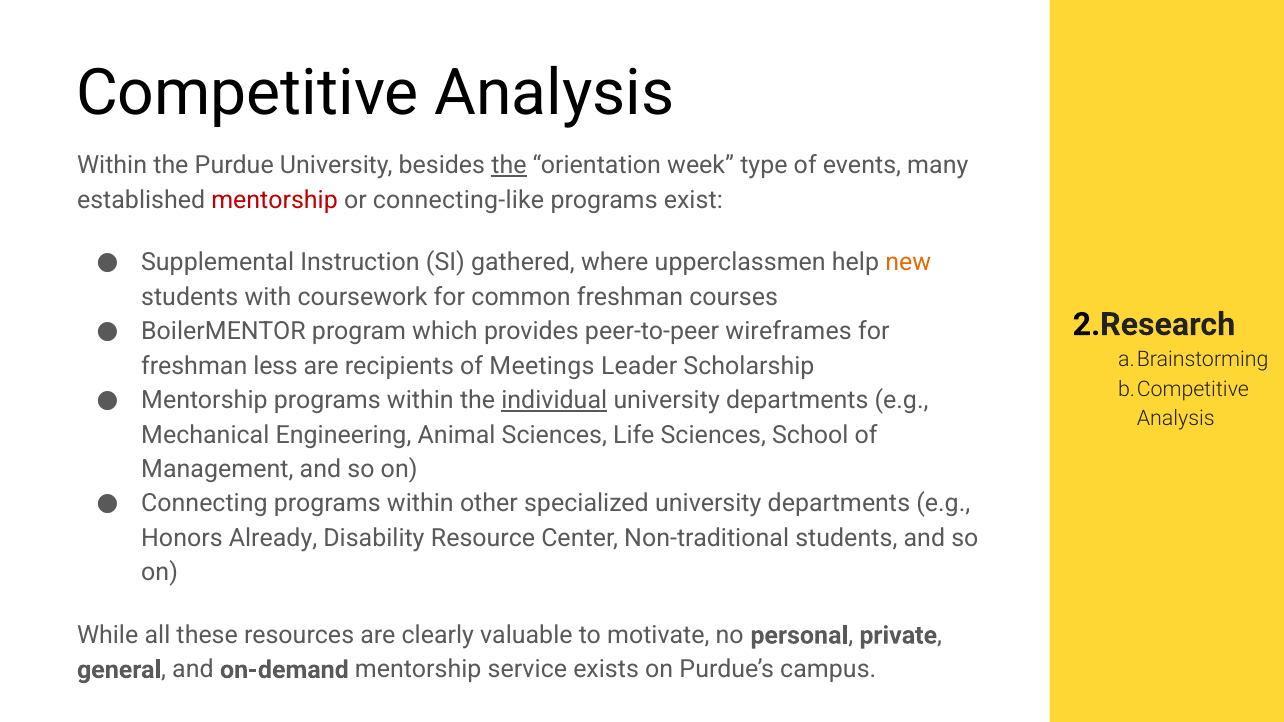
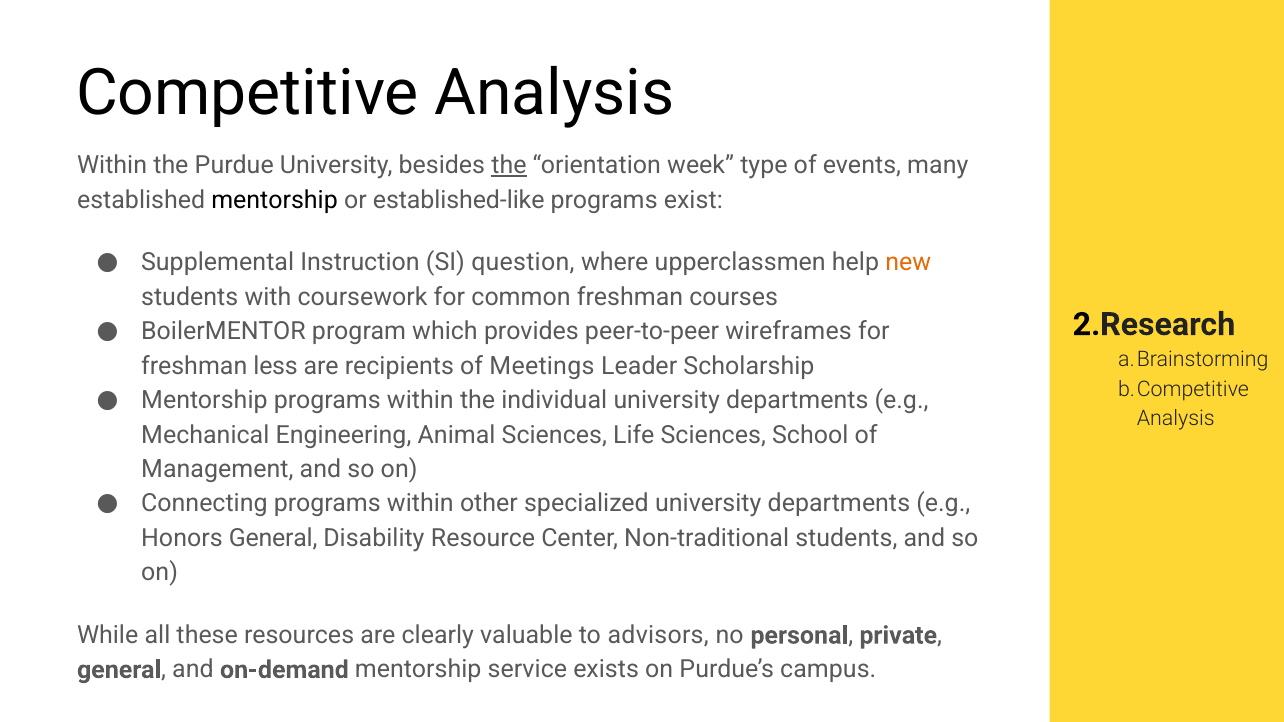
mentorship colour: red -> black (275, 200)
connecting-like: connecting-like -> established-like (459, 200)
gathered: gathered -> question (523, 263)
individual underline: present -> none (554, 401)
Honors Already: Already -> General (273, 538)
motivate: motivate -> advisors (658, 636)
